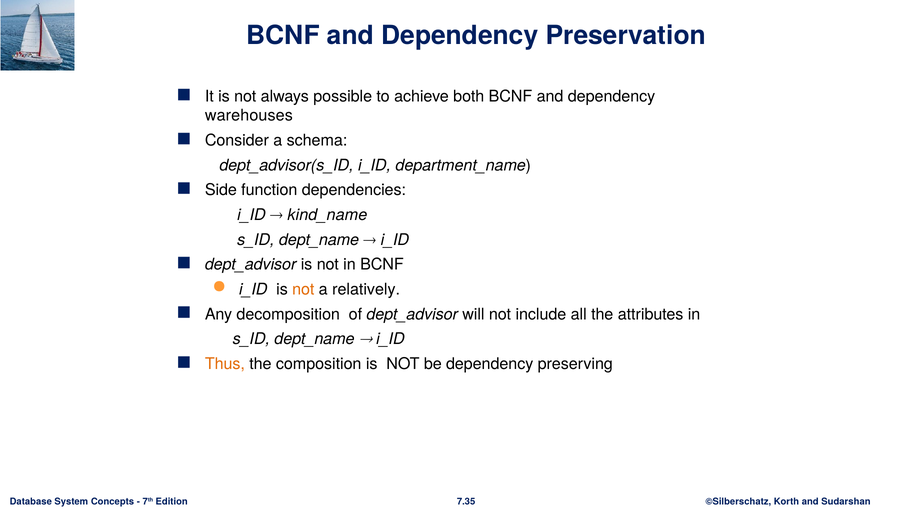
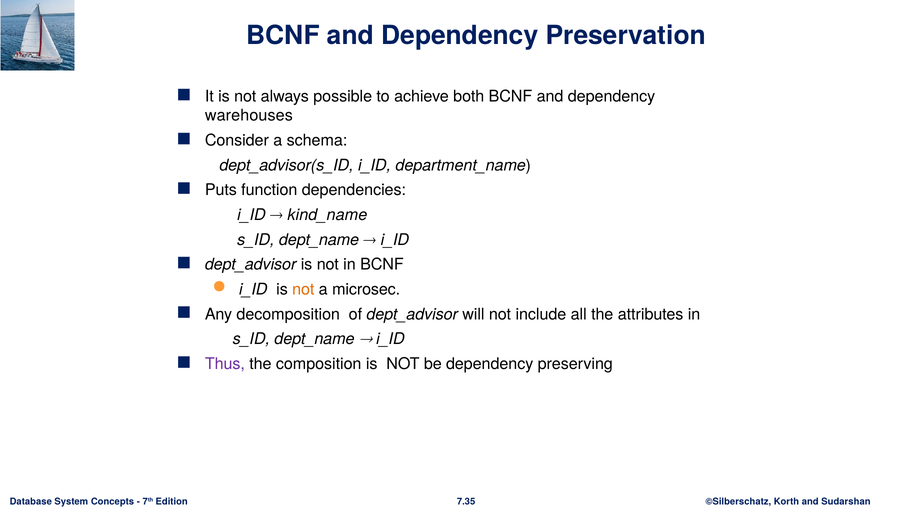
Side: Side -> Puts (221, 190)
relatively: relatively -> microsec (366, 290)
Thus colour: orange -> purple (225, 364)
